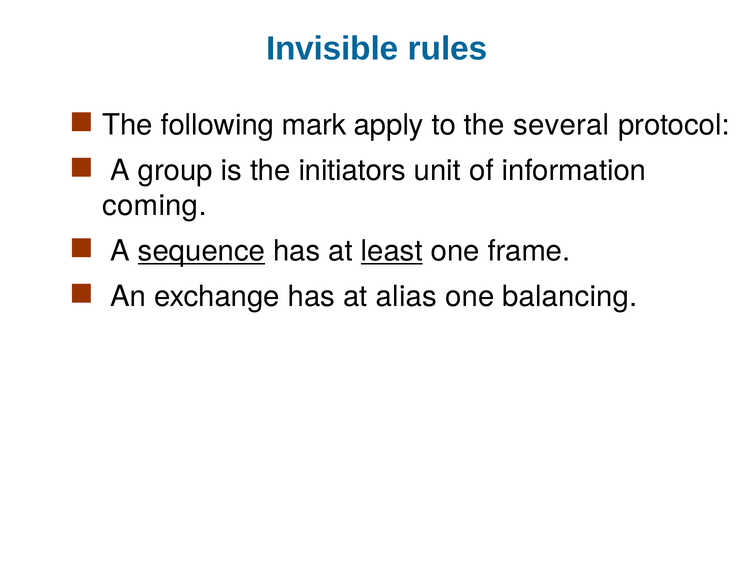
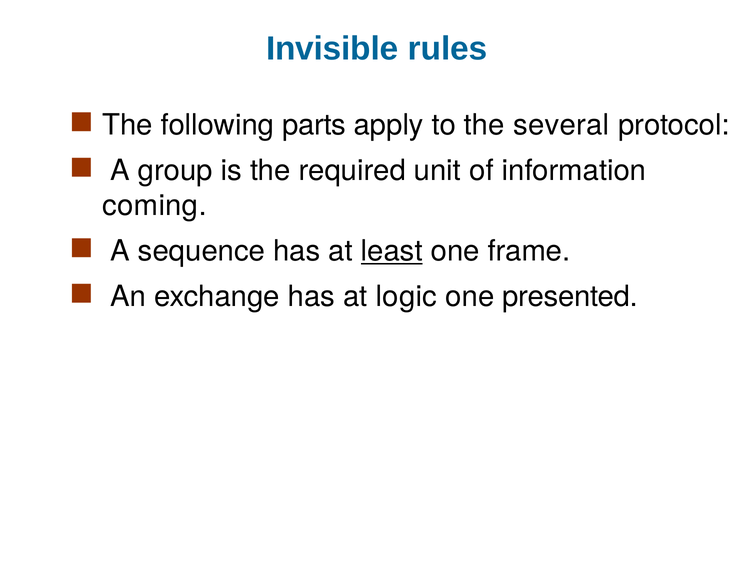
mark: mark -> parts (314, 125)
initiators: initiators -> required (352, 171)
sequence underline: present -> none (202, 251)
alias: alias -> logic (406, 297)
balancing: balancing -> presented (570, 297)
